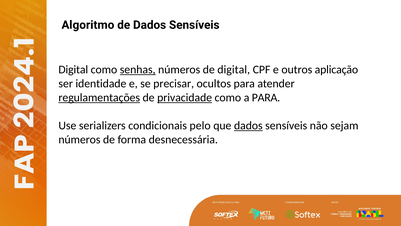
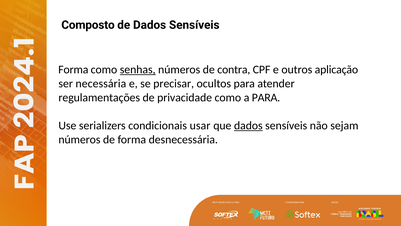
Algoritmo: Algoritmo -> Composto (88, 25)
Digital: Digital -> Forma (73, 69)
de digital: digital -> contra (234, 69)
identidade: identidade -> necessária (101, 83)
regulamentações underline: present -> none (99, 97)
privacidade underline: present -> none (185, 97)
pelo: pelo -> usar (200, 125)
